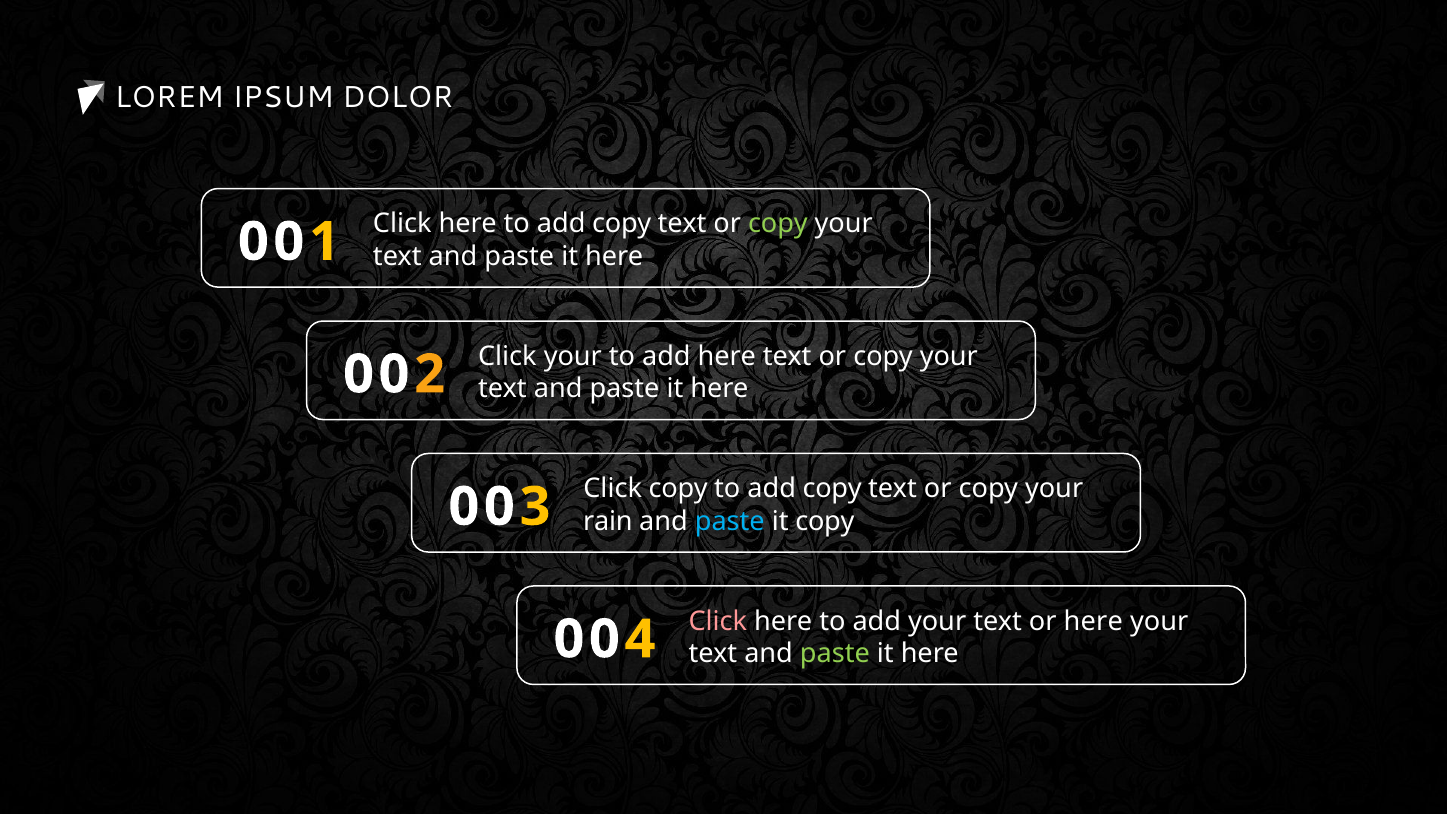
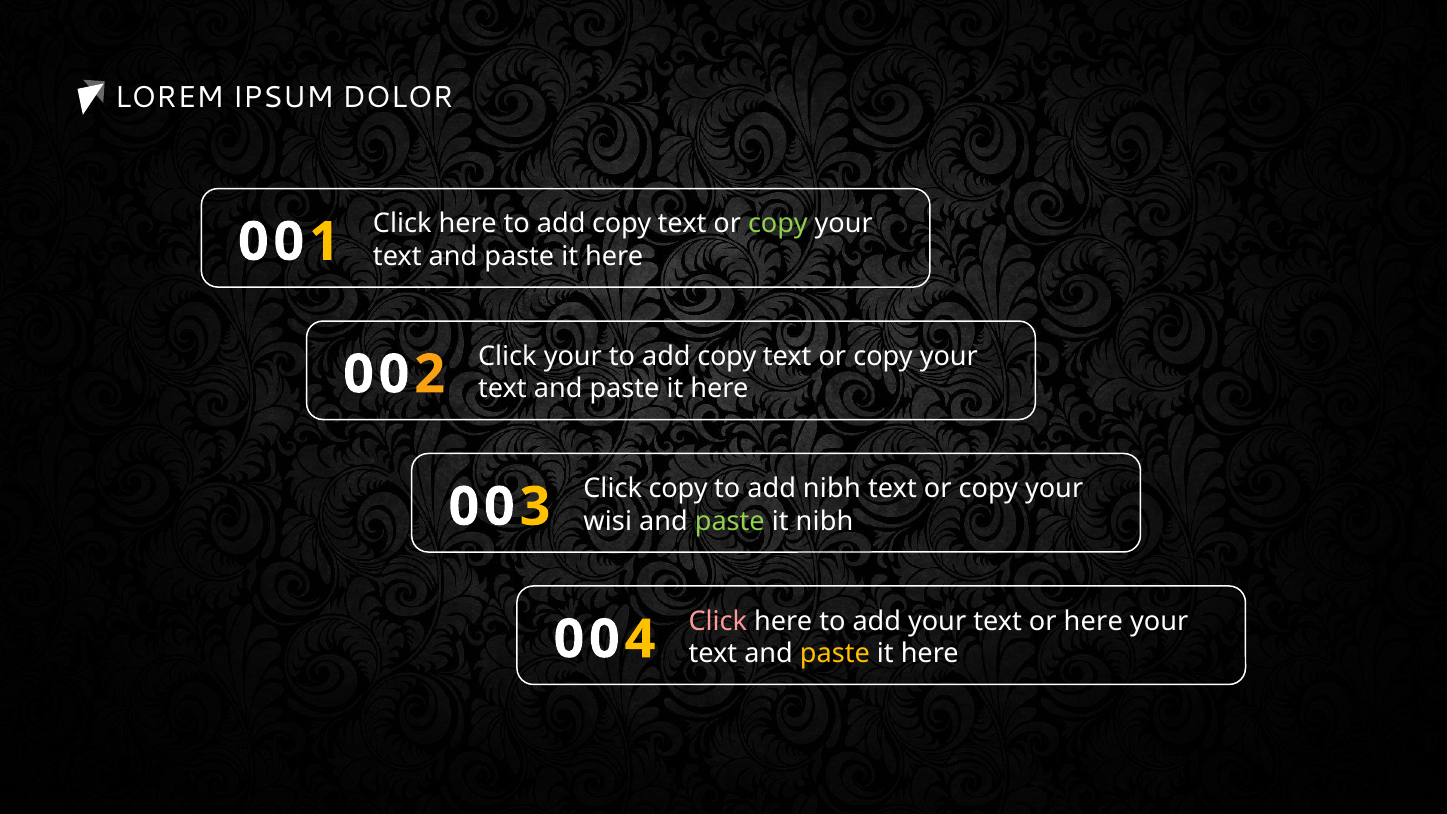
here: here -> copy (727, 356)
copy: copy -> nibh (832, 489)
rain: rain -> wisi (608, 521)
paste colour: light blue -> light green (730, 521)
it copy: copy -> nibh (825, 521)
paste colour: light green -> yellow (835, 654)
